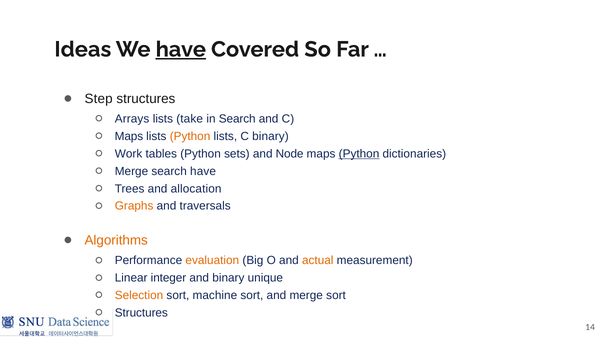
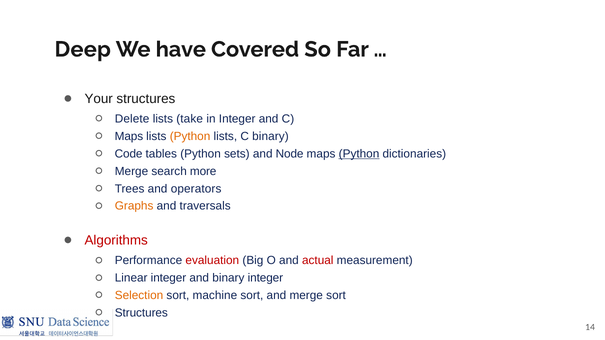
Ideas: Ideas -> Deep (83, 49)
have underline: present -> none (181, 49)
Step: Step -> Your (99, 99)
Arrays: Arrays -> Delete (132, 119)
in Search: Search -> Integer (237, 119)
Work: Work -> Code (129, 154)
search have: have -> more (203, 171)
allocation: allocation -> operators (196, 189)
Algorithms colour: orange -> red (116, 241)
evaluation colour: orange -> red (212, 261)
actual colour: orange -> red (318, 261)
binary unique: unique -> integer (265, 278)
